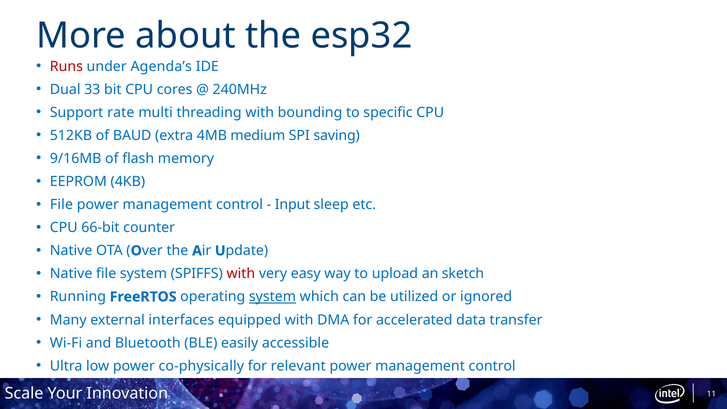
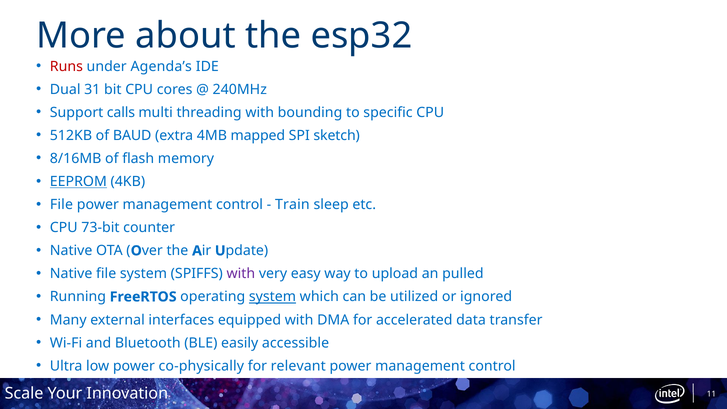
33: 33 -> 31 (92, 89)
rate: rate -> calls (121, 112)
medium: medium -> mapped (258, 135)
saving: saving -> sketch (337, 135)
9/16MB: 9/16MB -> 8/16MB (76, 159)
EEPROM underline: none -> present (78, 182)
Input: Input -> Train (292, 205)
66-bit: 66-bit -> 73-bit (100, 228)
with colour: red -> purple (241, 274)
sketch: sketch -> pulled (463, 274)
